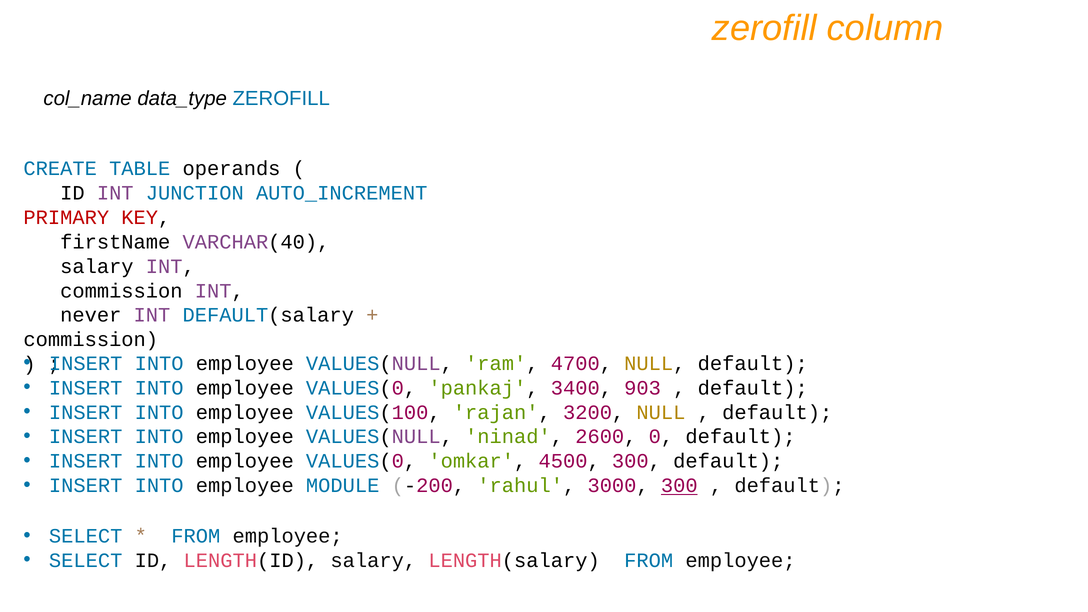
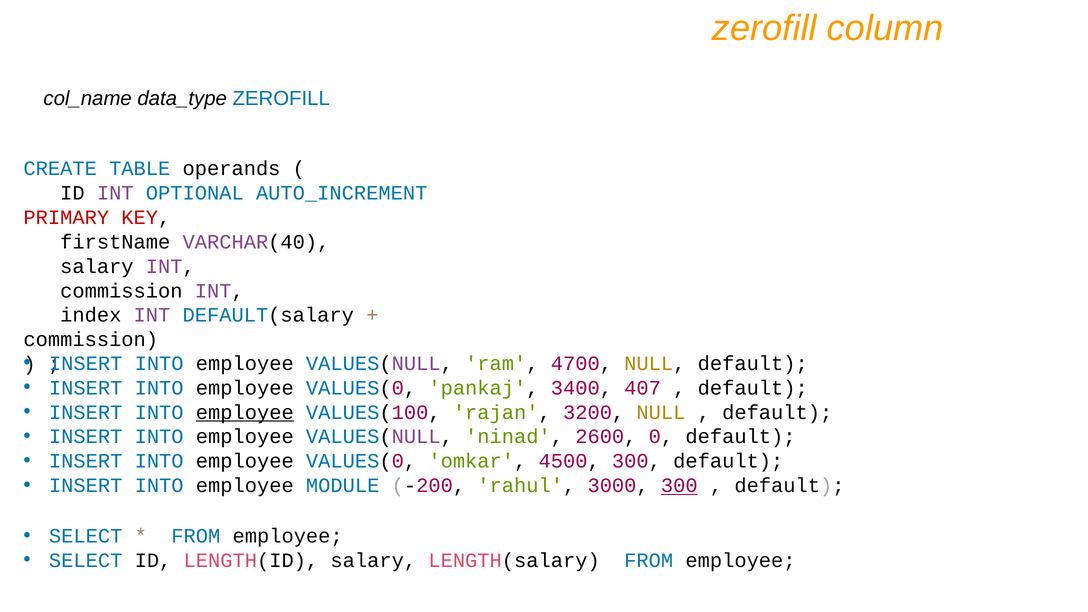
JUNCTION: JUNCTION -> OPTIONAL (195, 193)
never: never -> index (91, 315)
903: 903 -> 407 (643, 388)
employee underline: none -> present (245, 412)
